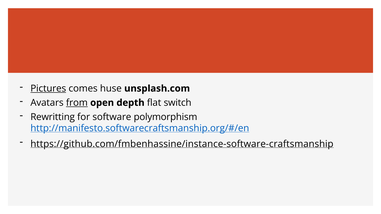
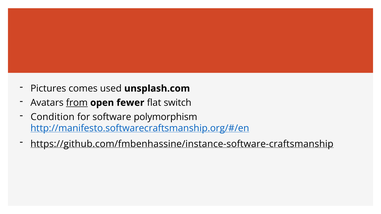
Pictures underline: present -> none (48, 89)
huse: huse -> used (111, 89)
depth: depth -> fewer (130, 103)
Rewritting: Rewritting -> Condition (53, 117)
